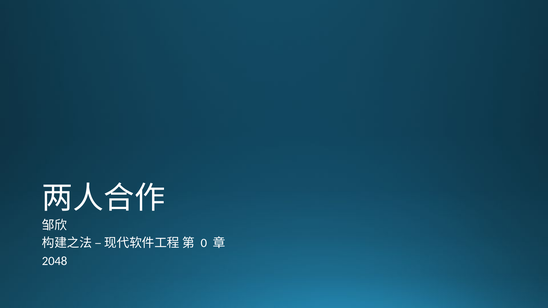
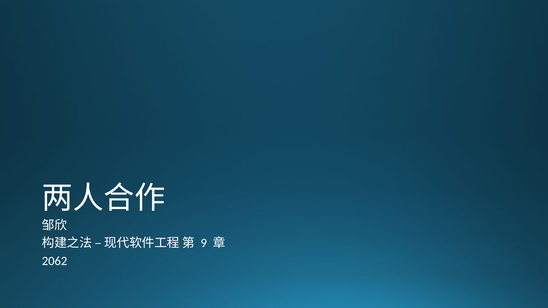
0: 0 -> 9 (204, 243)
2048: 2048 -> 2062 (55, 261)
